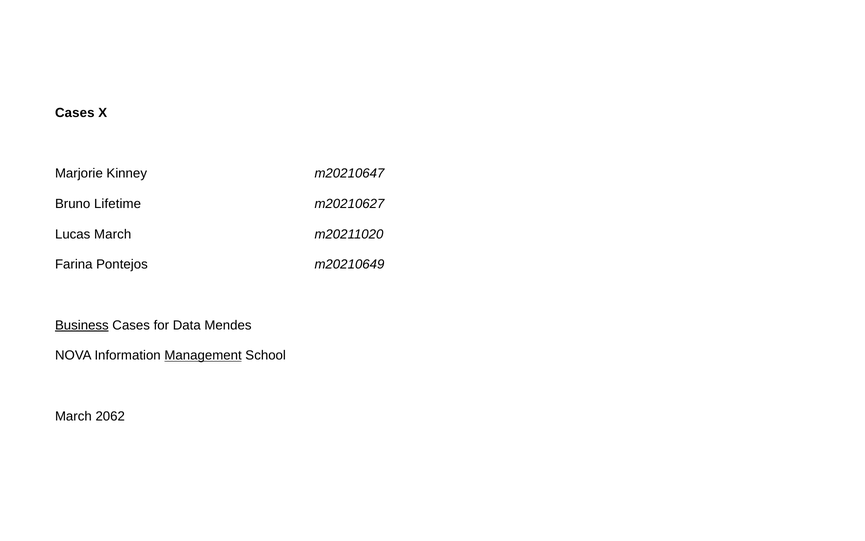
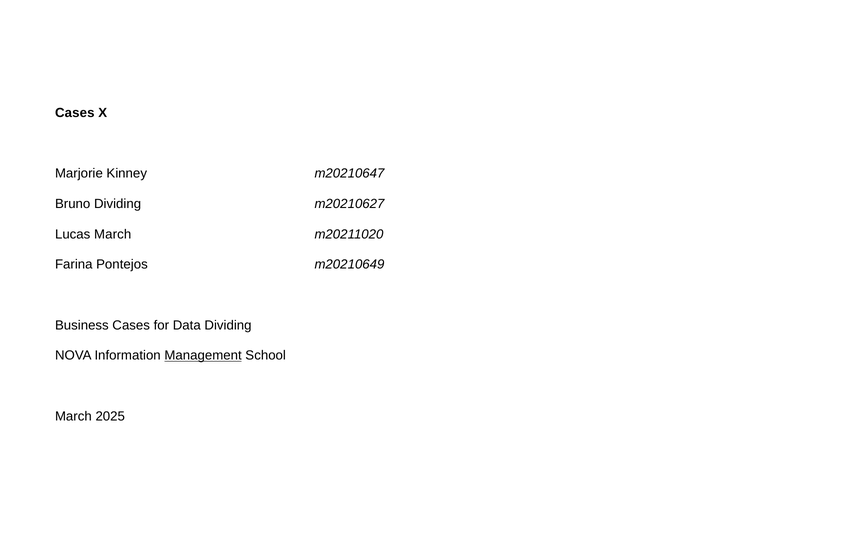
Bruno Lifetime: Lifetime -> Dividing (118, 204)
Business underline: present -> none (82, 325)
Data Mendes: Mendes -> Dividing (228, 325)
2062: 2062 -> 2025 (110, 416)
